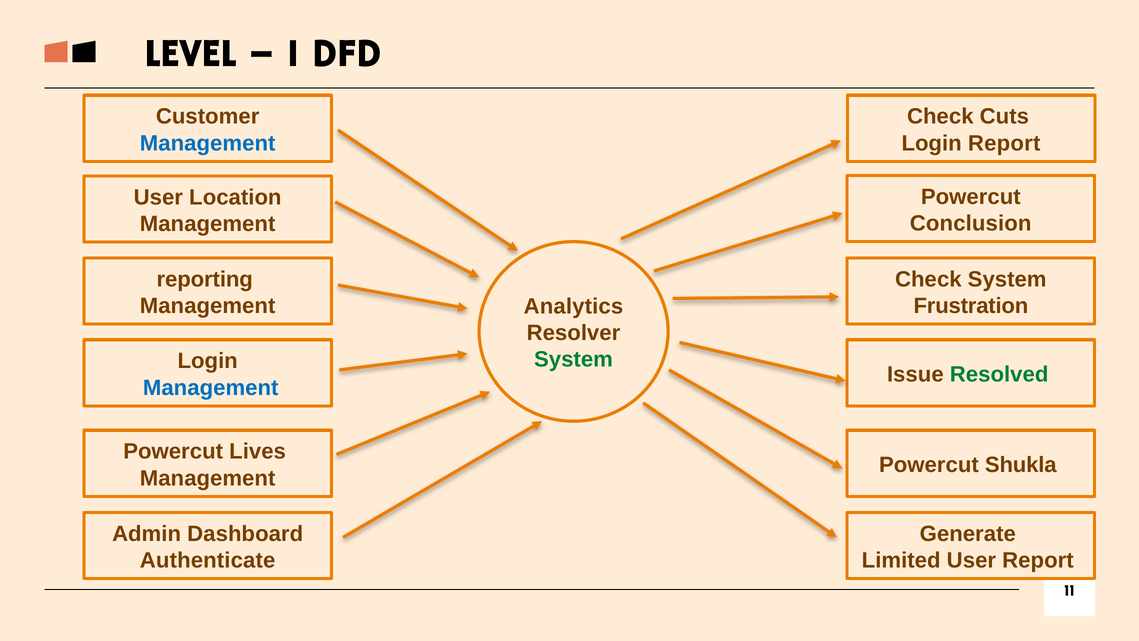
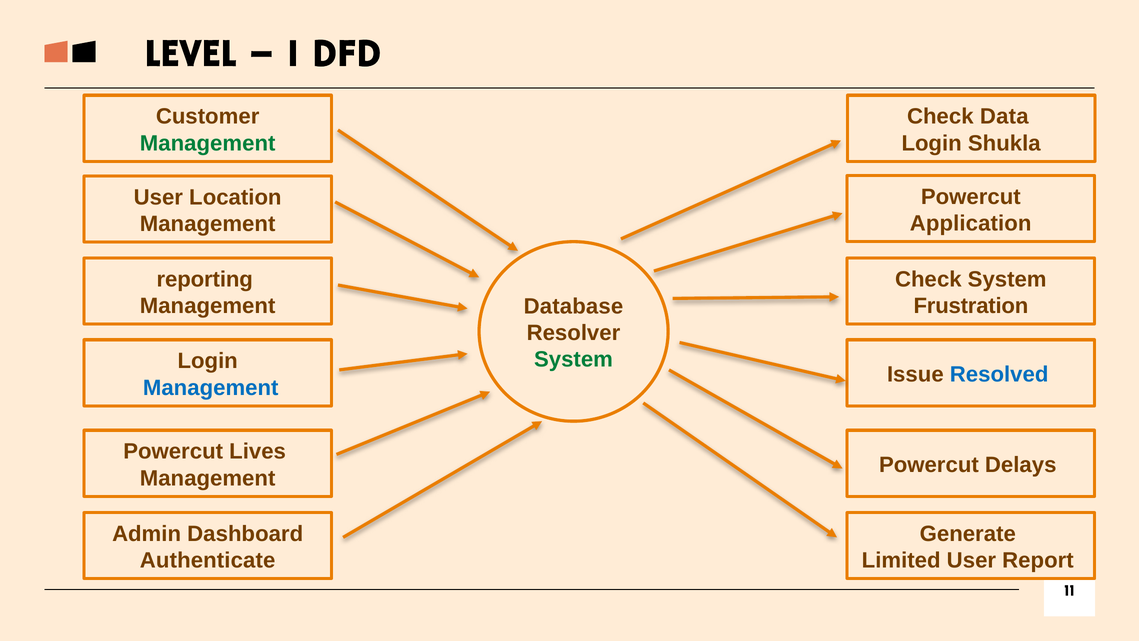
Cuts: Cuts -> Data (1004, 117)
Management colour: blue -> green (208, 143)
Login Report: Report -> Shukla (1004, 143)
Conclusion: Conclusion -> Application (971, 223)
Analytics: Analytics -> Database (573, 306)
Resolved colour: green -> blue (999, 374)
Shukla: Shukla -> Delays (1021, 465)
